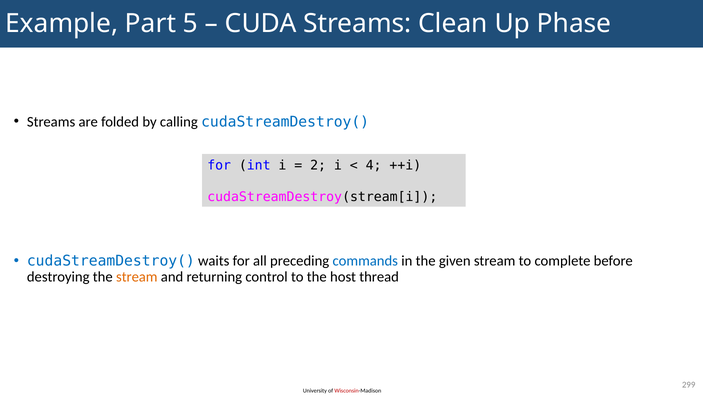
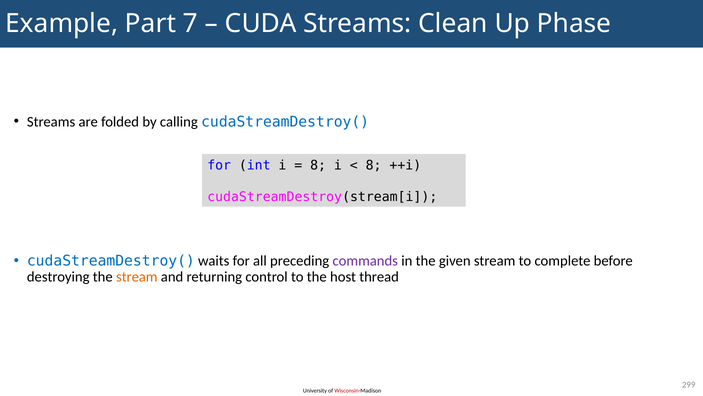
5: 5 -> 7 (190, 24)
2: 2 -> 8 (318, 165)
4: 4 -> 8 (374, 165)
commands colour: blue -> purple (365, 260)
